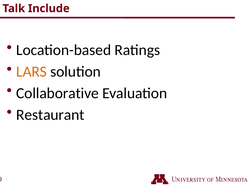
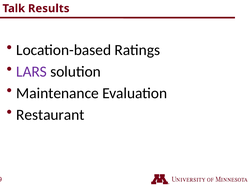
Include: Include -> Results (49, 8)
LARS colour: orange -> purple (32, 72)
Collaborative: Collaborative -> Maintenance (57, 93)
